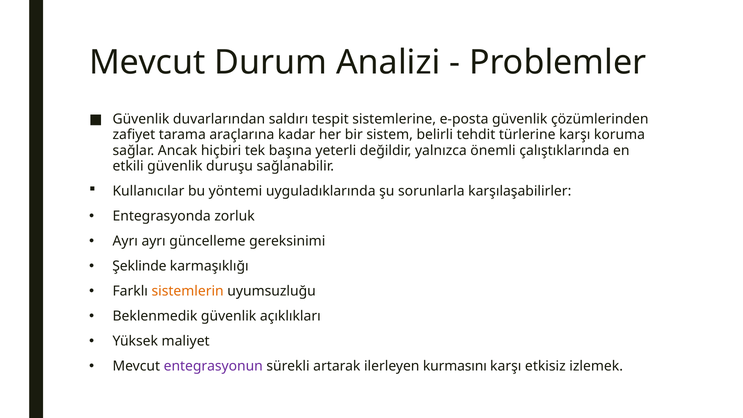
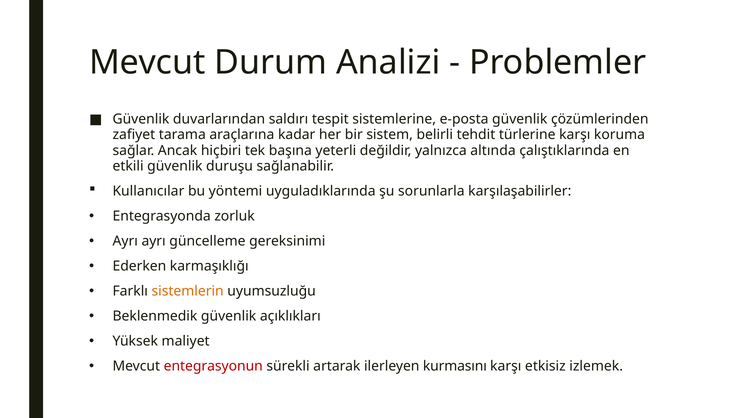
önemli: önemli -> altında (493, 150)
Şeklinde: Şeklinde -> Ederken (139, 266)
entegrasyonun colour: purple -> red (213, 366)
